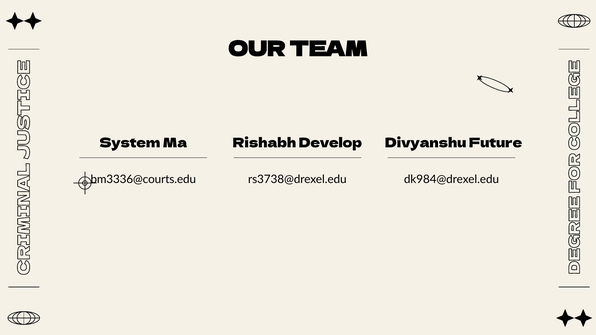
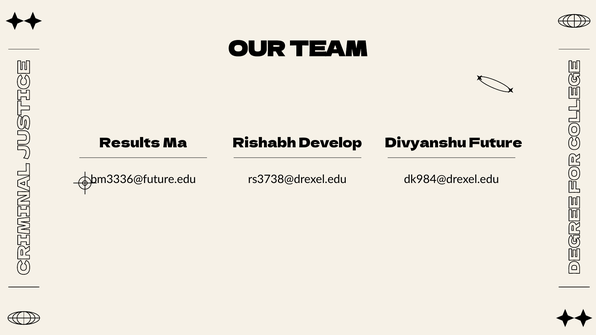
System: System -> Results (130, 143)
bm3336@courts.edu: bm3336@courts.edu -> bm3336@future.edu (143, 179)
